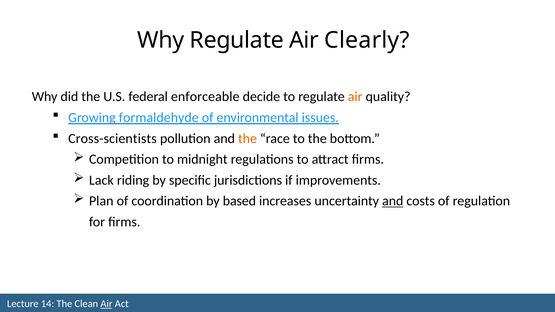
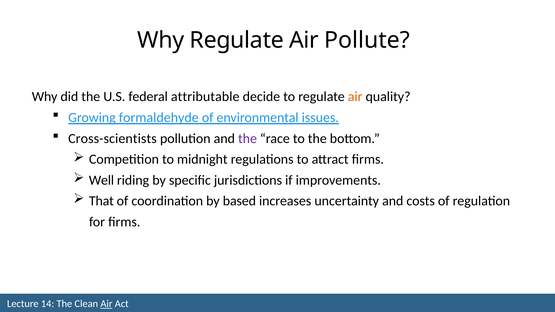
Clearly: Clearly -> Pollute (367, 40)
enforceable: enforceable -> attributable (205, 97)
the colour: orange -> purple (248, 139)
Lack: Lack -> Well (101, 180)
Plan: Plan -> That (101, 201)
and underline: present -> none (393, 201)
